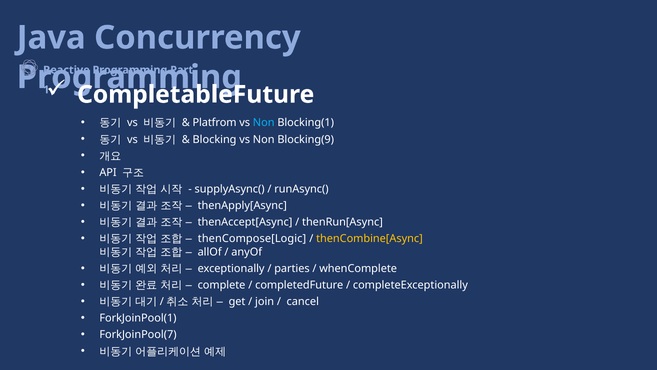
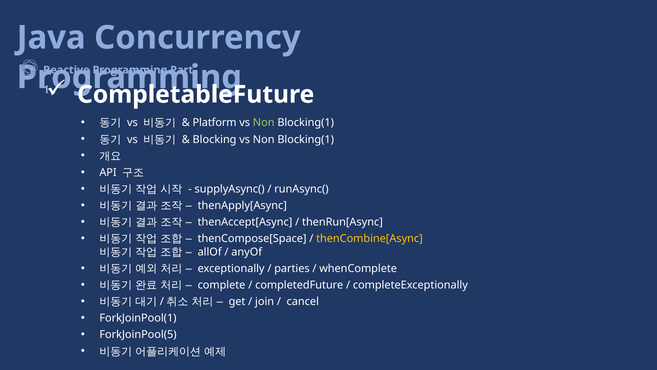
Platfrom: Platfrom -> Platform (215, 123)
Non colour: light blue -> light green (264, 123)
Blocking vs Non Blocking(9: Blocking(9 -> Blocking(1 (306, 139)
thenCompose[Logic: thenCompose[Logic -> thenCompose[Space (252, 239)
ForkJoinPool(7: ForkJoinPool(7 -> ForkJoinPool(5 (138, 334)
